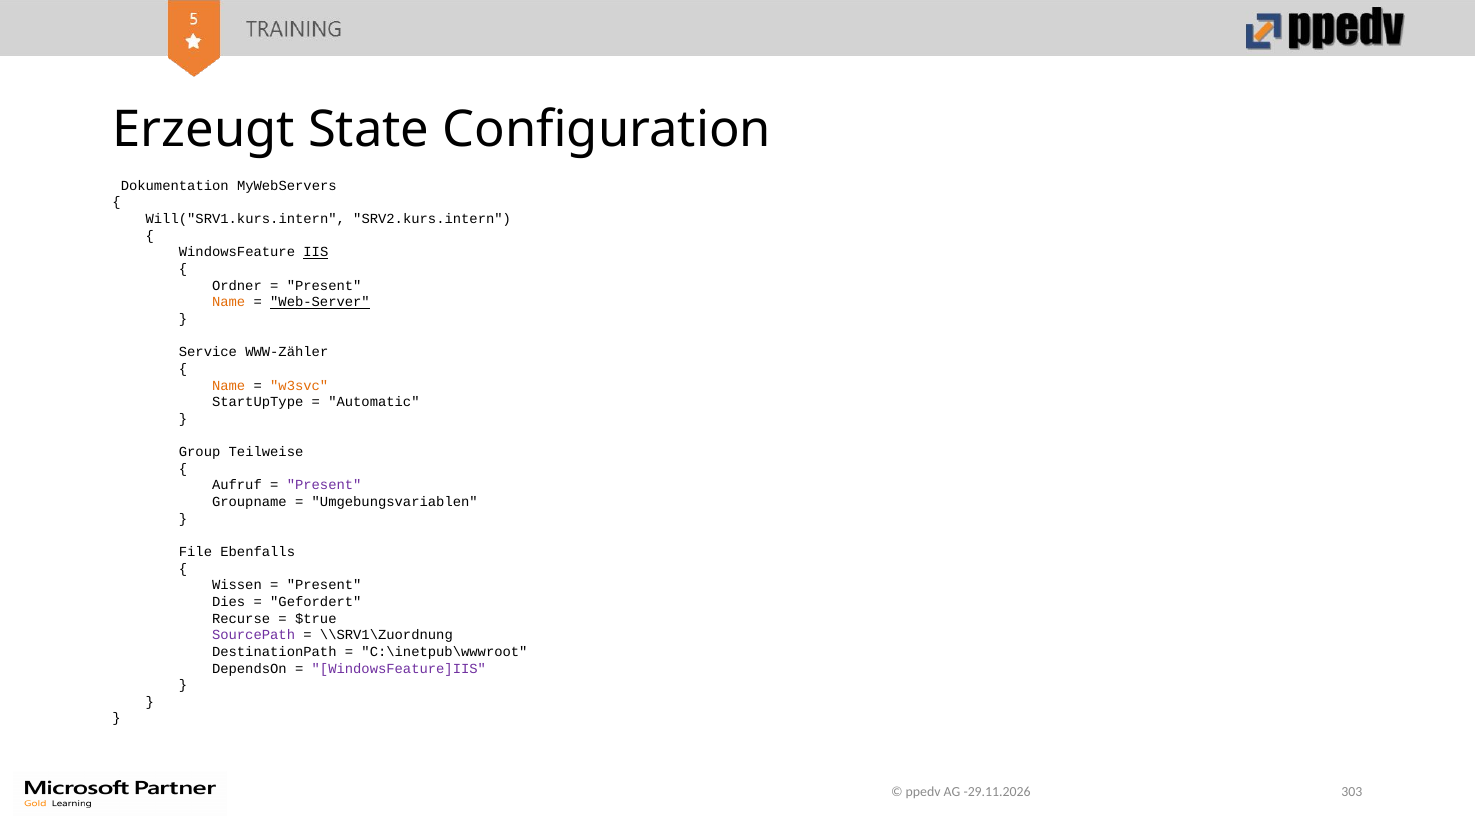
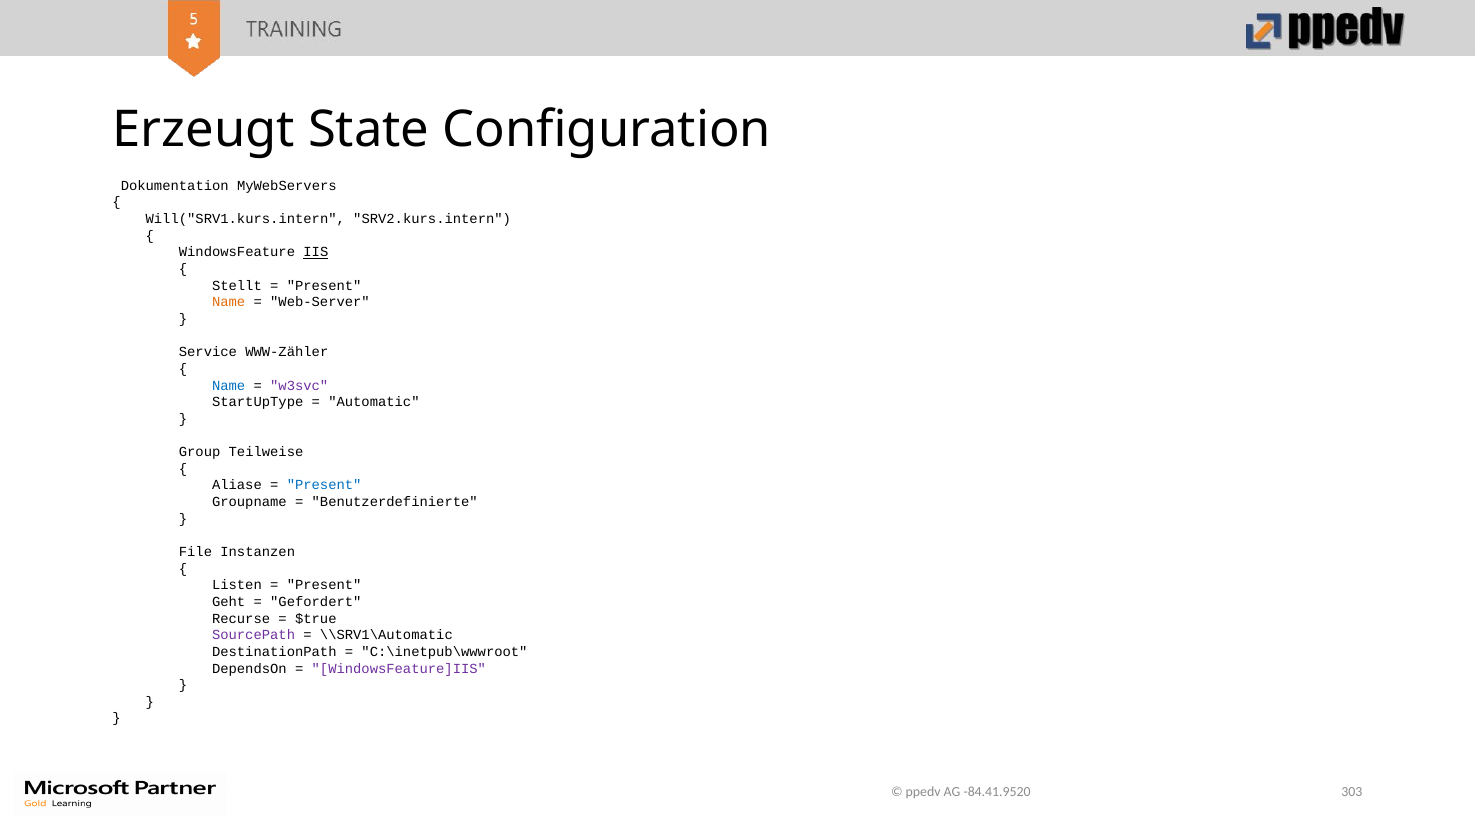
Ordner: Ordner -> Stellt (237, 286)
Web-Server underline: present -> none (320, 302)
Name colour: orange -> blue (229, 385)
w3svc colour: orange -> purple (299, 385)
Aufruf: Aufruf -> Aliase (237, 485)
Present colour: purple -> blue (324, 485)
Umgebungsvariablen: Umgebungsvariablen -> Benutzerdefinierte (395, 502)
Ebenfalls: Ebenfalls -> Instanzen (258, 552)
Wissen: Wissen -> Listen (237, 585)
Dies: Dies -> Geht (229, 602)
\\SRV1\Zuordnung: \\SRV1\Zuordnung -> \\SRV1\Automatic (386, 635)
-29.11.2026: -29.11.2026 -> -84.41.9520 (997, 792)
